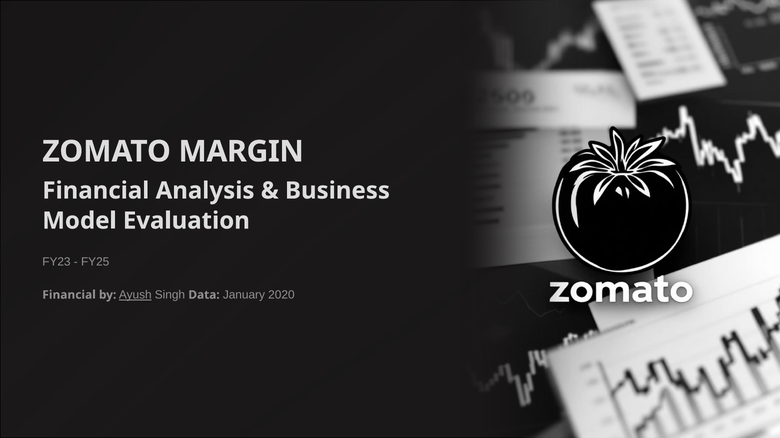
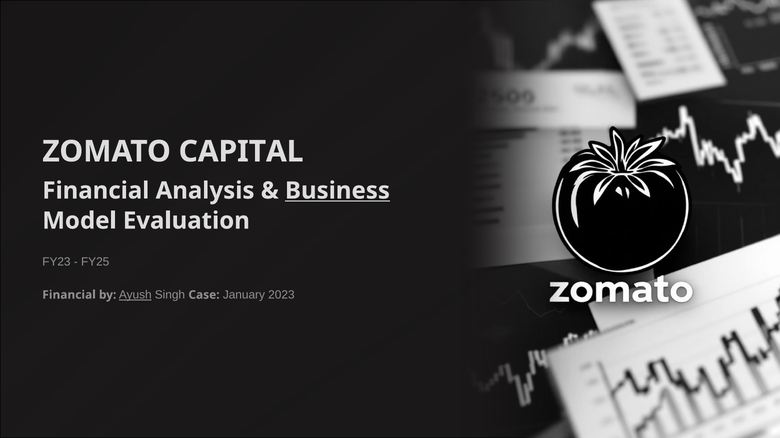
MARGIN: MARGIN -> CAPITAL (241, 152)
Business underline: none -> present (337, 191)
Data: Data -> Case (204, 295)
2020: 2020 -> 2023 (281, 295)
